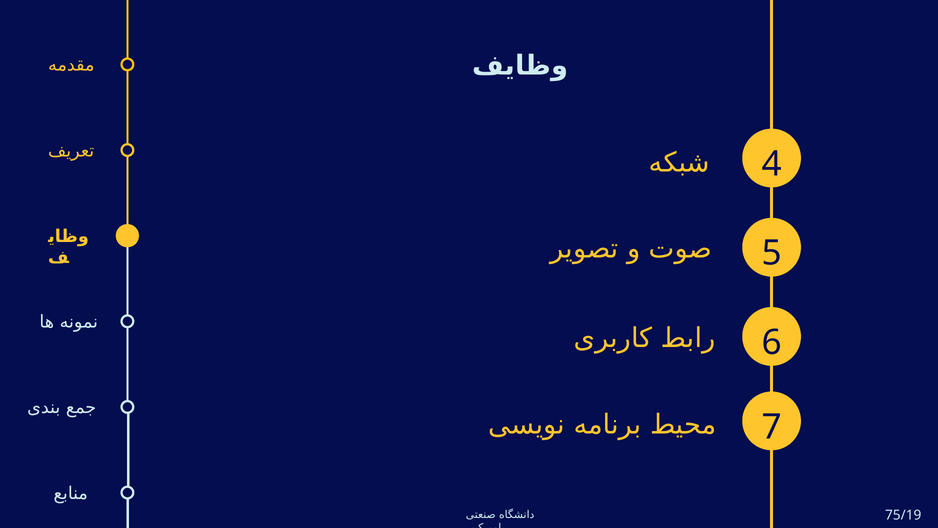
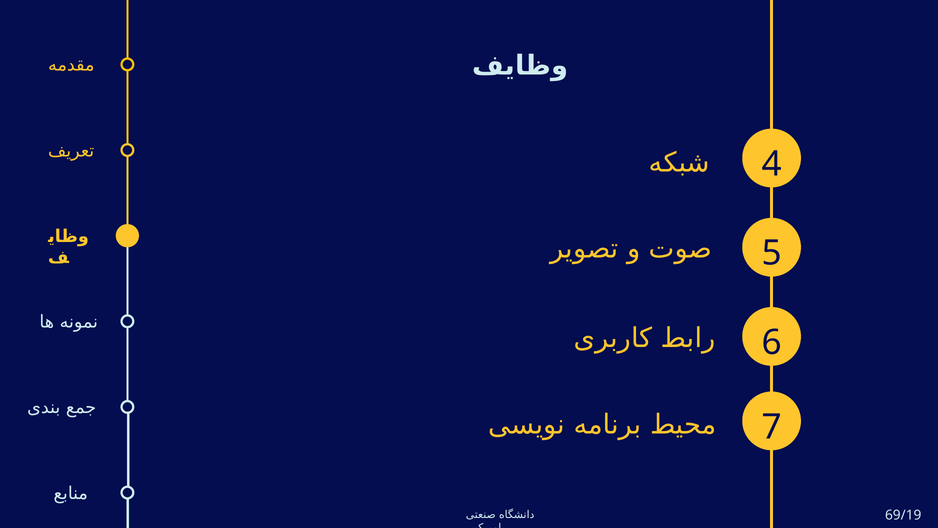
75/19: 75/19 -> 69/19 (903, 515)
